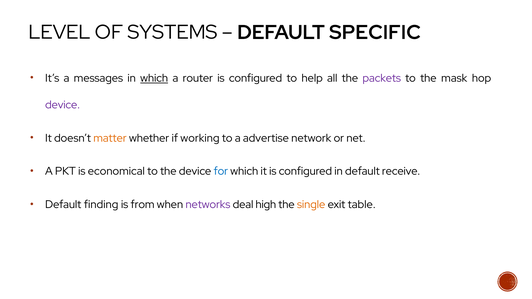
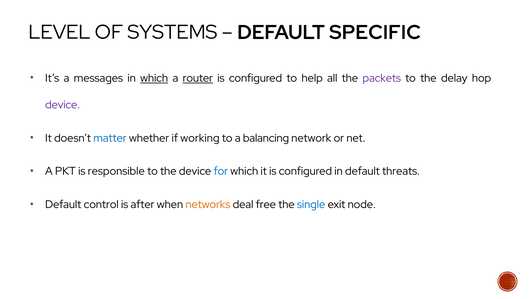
router underline: none -> present (198, 78)
mask: mask -> delay (454, 78)
matter colour: orange -> blue (110, 138)
advertise: advertise -> balancing (266, 138)
economical: economical -> responsible (116, 171)
receive: receive -> threats (401, 171)
finding: finding -> control (101, 205)
from: from -> after (143, 205)
networks colour: purple -> orange (208, 205)
high: high -> free (266, 205)
single colour: orange -> blue (311, 205)
table: table -> node (362, 205)
